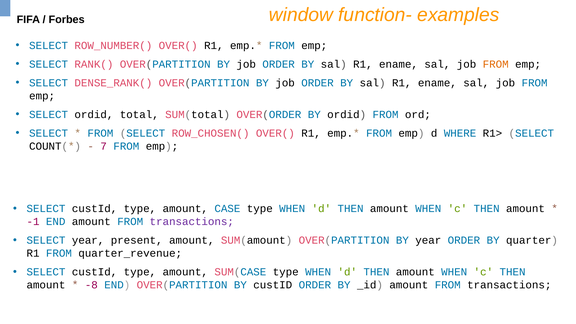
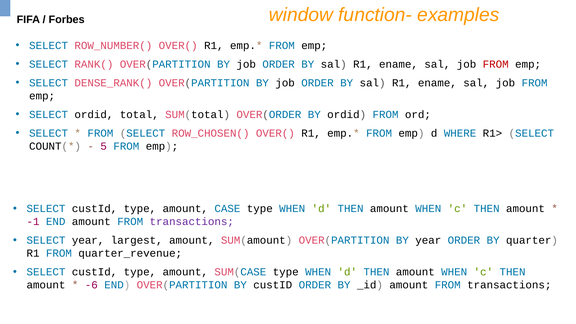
FROM colour: orange -> red (496, 64)
7: 7 -> 5 (104, 146)
present: present -> largest (137, 240)
-8: -8 -> -6 (91, 285)
